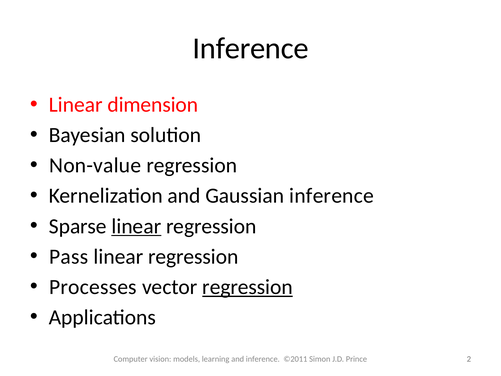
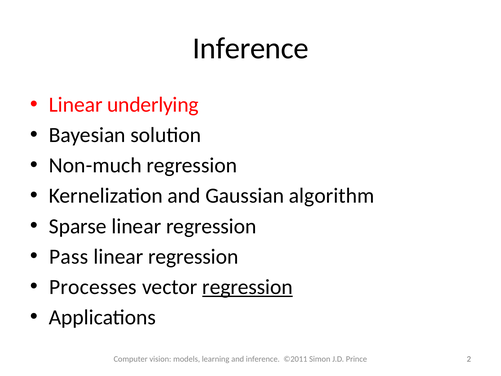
dimension: dimension -> underlying (153, 105)
Non-value: Non-value -> Non-much (95, 165)
Gaussian inference: inference -> algorithm (332, 196)
linear underline: present -> none (136, 226)
